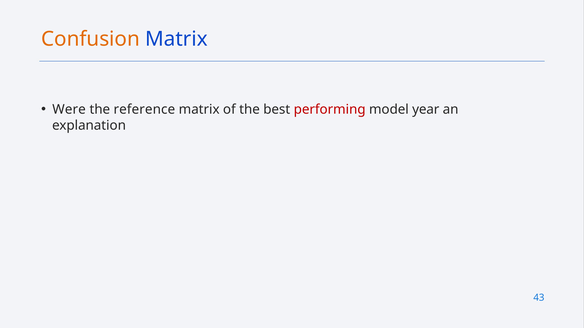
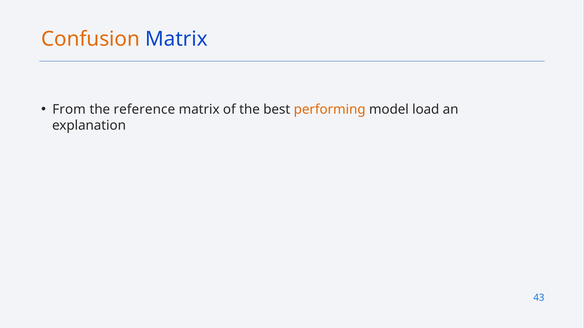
Were: Were -> From (69, 110)
performing colour: red -> orange (330, 110)
year: year -> load (426, 110)
